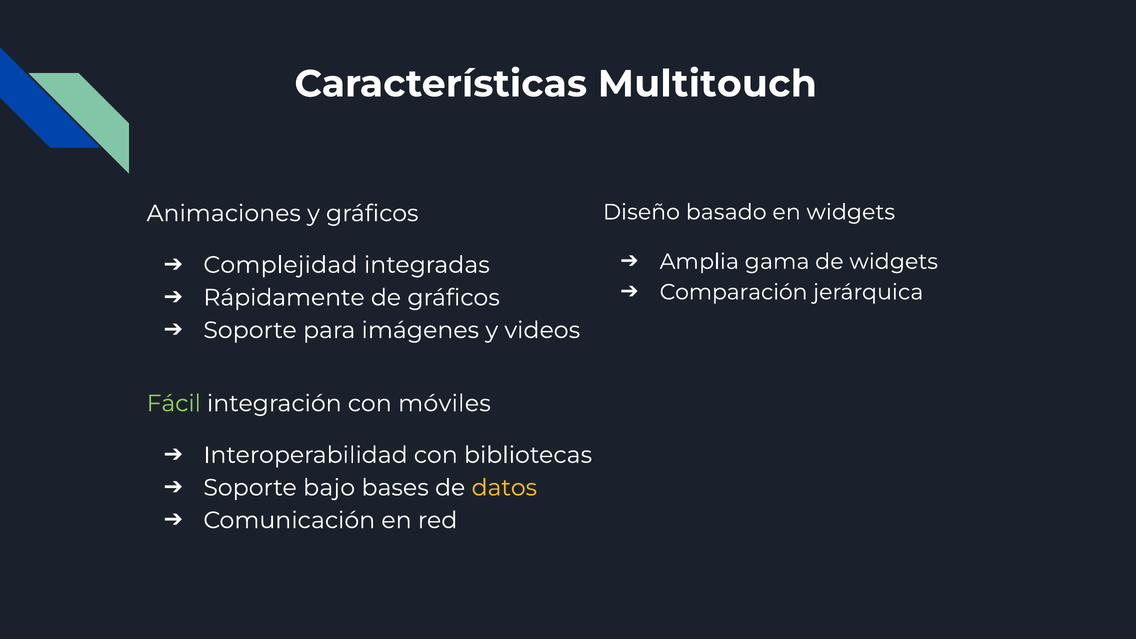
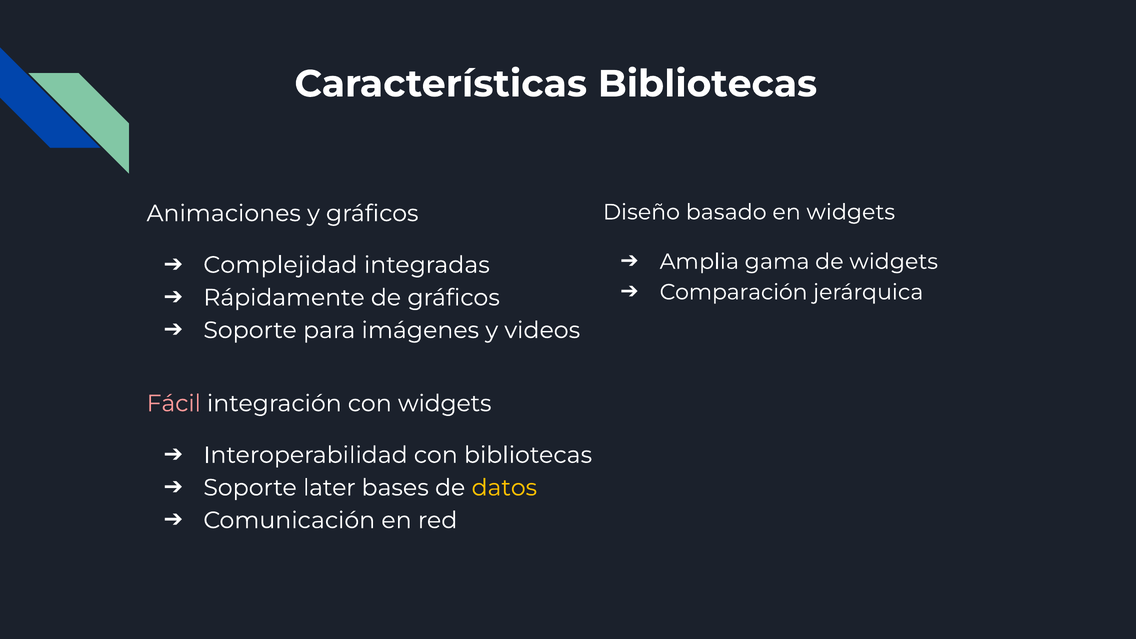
Características Multitouch: Multitouch -> Bibliotecas (707, 84)
Fácil colour: light green -> pink (174, 403)
con móviles: móviles -> widgets (445, 403)
bajo: bajo -> later (329, 488)
